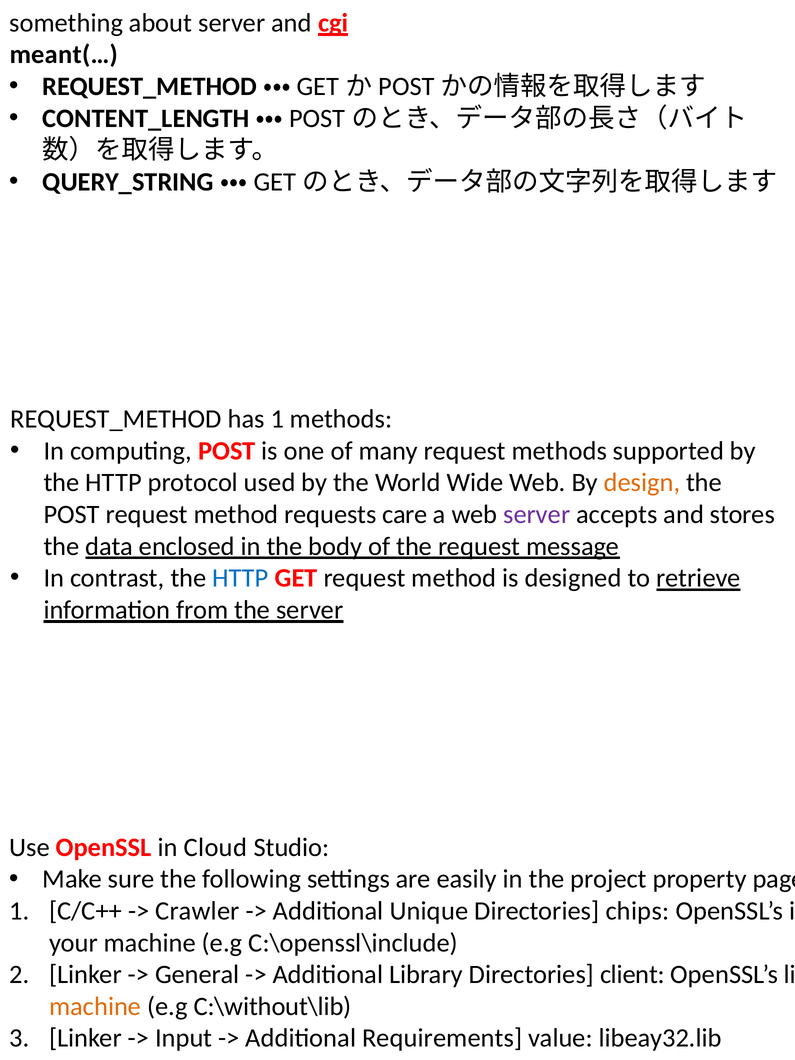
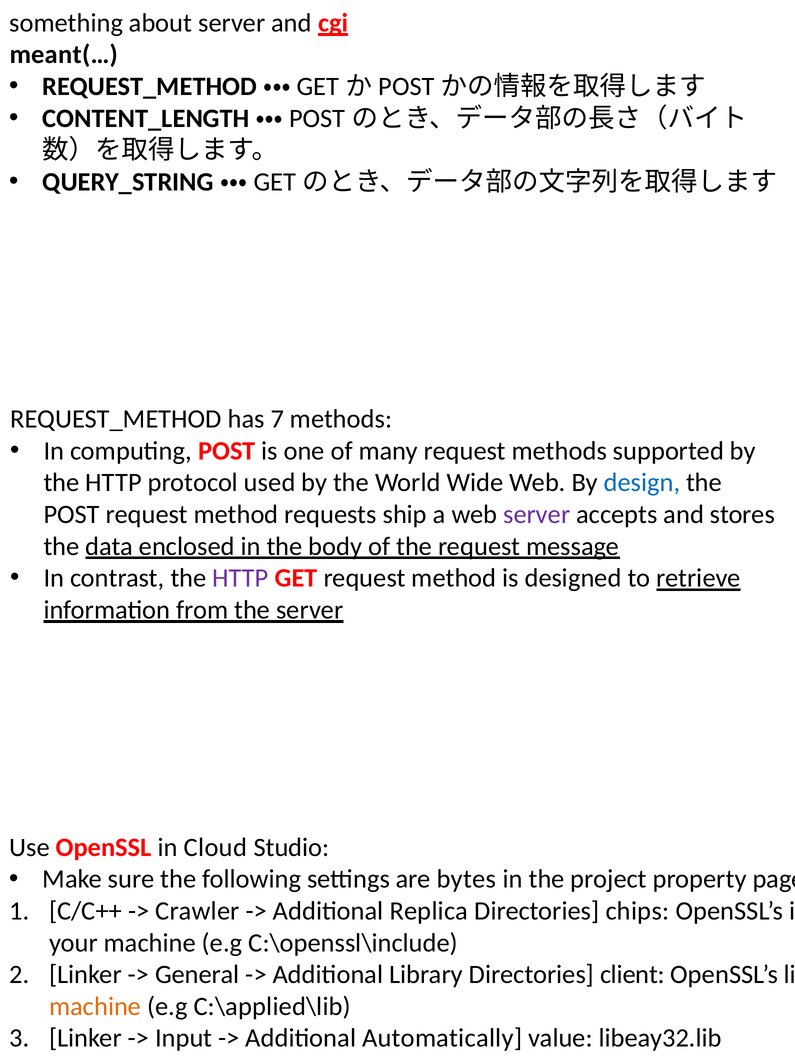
has 1: 1 -> 7 (277, 419)
design colour: orange -> blue (642, 483)
care: care -> ship (405, 515)
HTTP colour: blue -> purple (240, 578)
easily: easily -> bytes (466, 879)
Unique: Unique -> Replica (429, 911)
C:\without\lib: C:\without\lib -> C:\applied\lib (272, 1006)
Requirements: Requirements -> Automatically (442, 1038)
